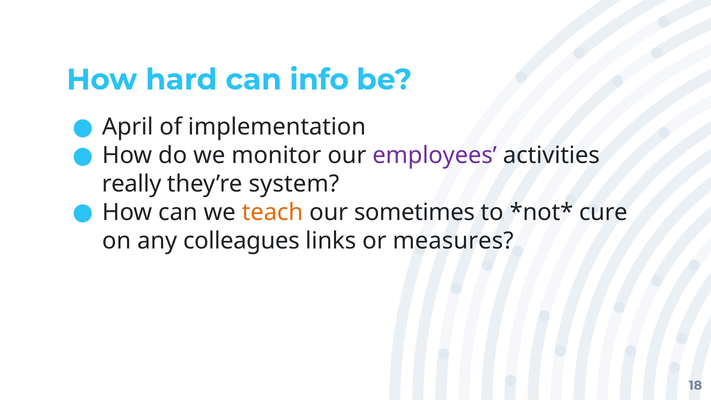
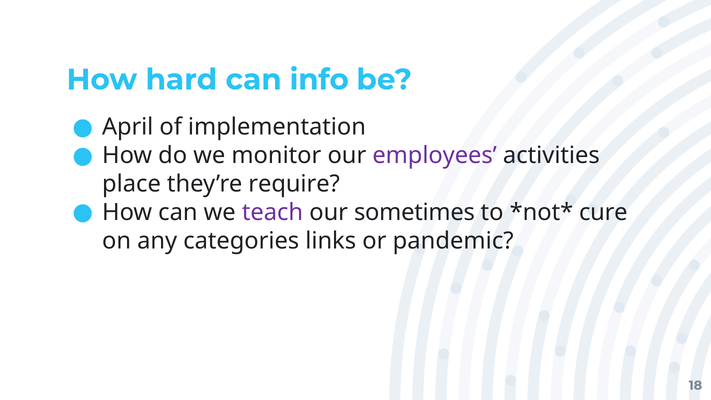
really: really -> place (131, 184)
system: system -> require (294, 184)
teach colour: orange -> purple (273, 212)
colleagues: colleagues -> categories (241, 241)
measures: measures -> pandemic (453, 241)
